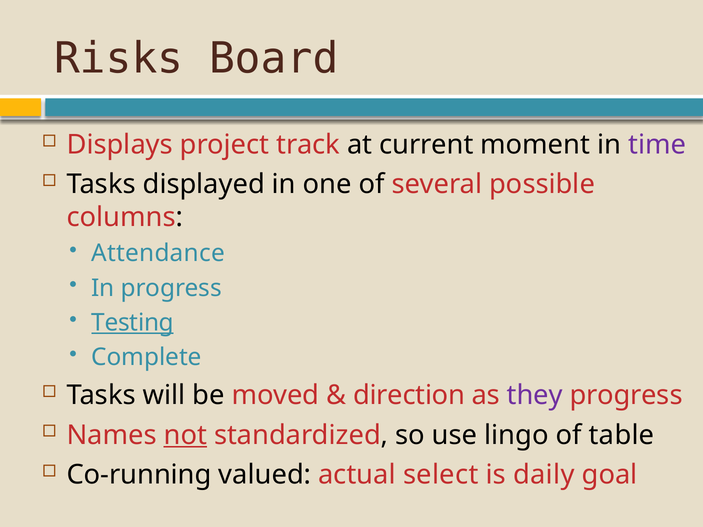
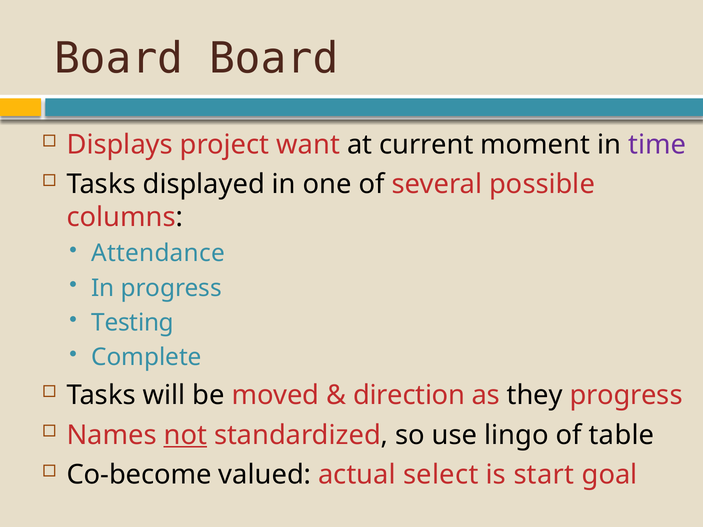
Risks: Risks -> Board (119, 59)
track: track -> want (308, 145)
Testing underline: present -> none (133, 323)
they colour: purple -> black (535, 396)
Co-running: Co-running -> Co-become (139, 475)
daily: daily -> start (544, 475)
